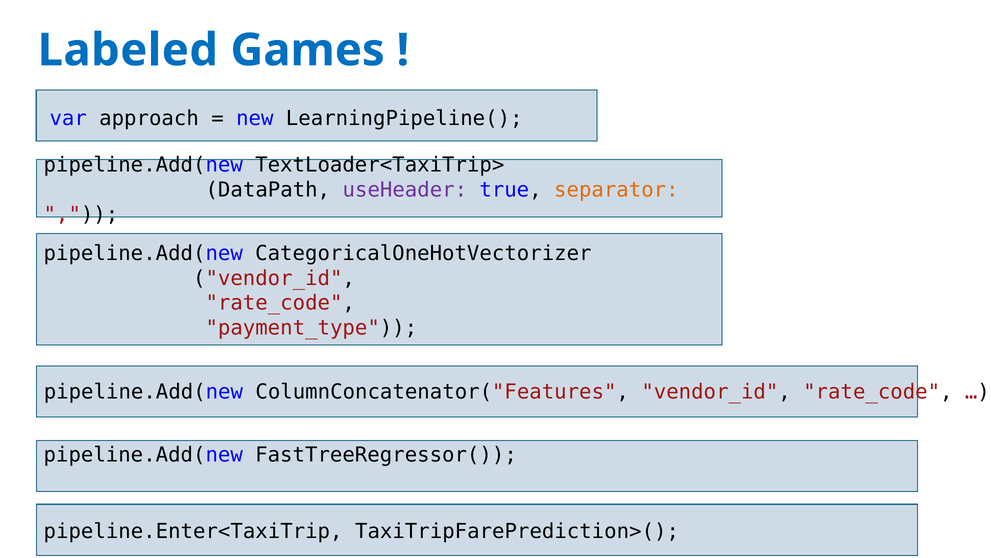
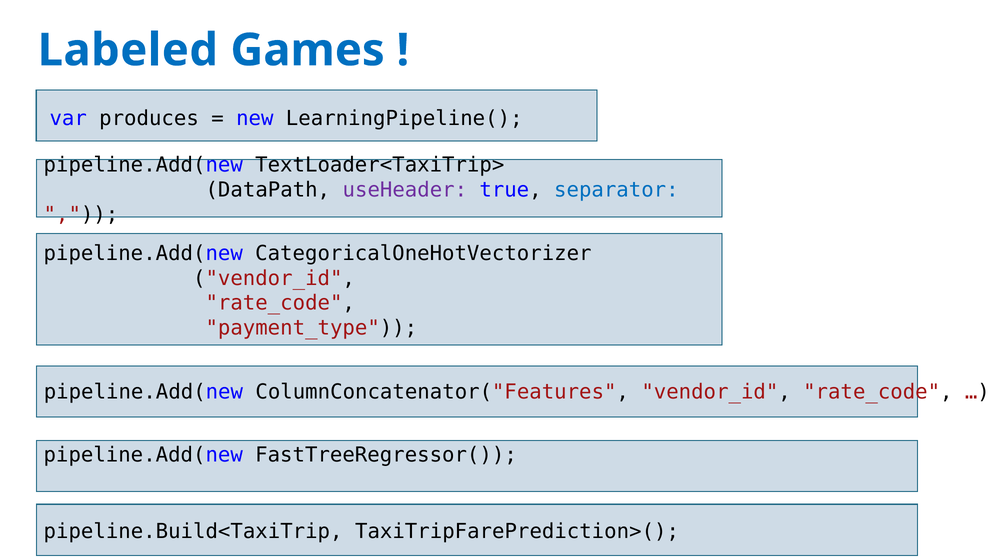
approach: approach -> produces (149, 118)
separator colour: orange -> blue (616, 190)
pipeline.Enter<TaxiTrip: pipeline.Enter<TaxiTrip -> pipeline.Build<TaxiTrip (193, 531)
